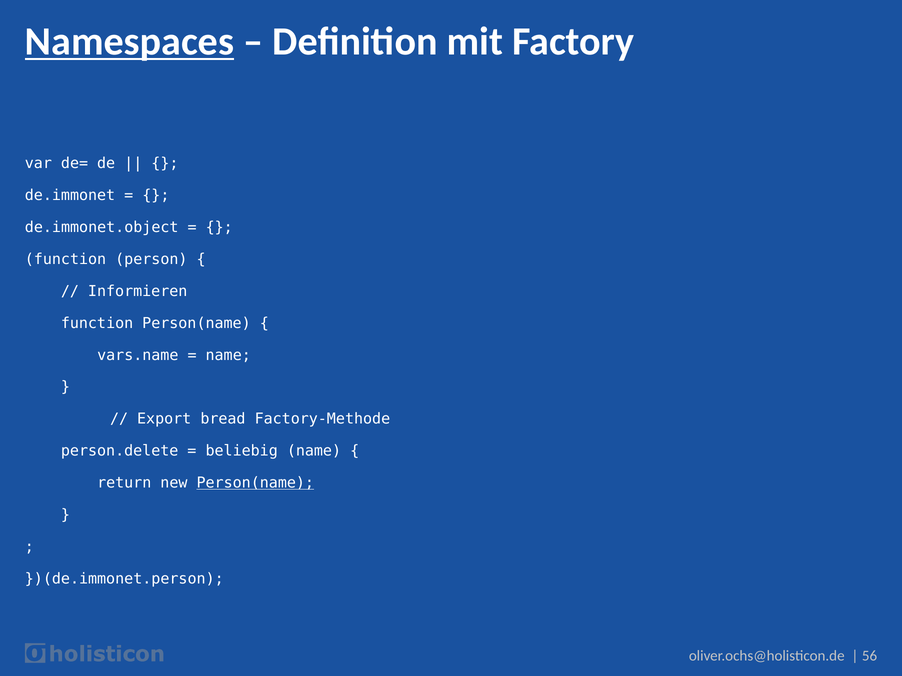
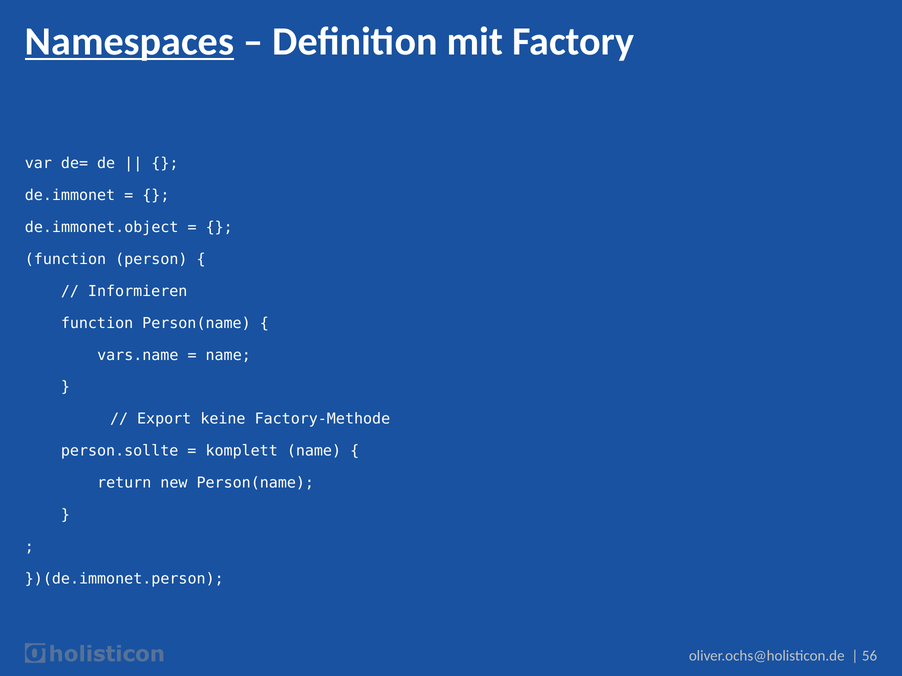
bread: bread -> keine (223, 419)
person.delete: person.delete -> person.sollte (120, 451)
beliebig: beliebig -> komplett (242, 451)
Person(name underline: present -> none (255, 483)
